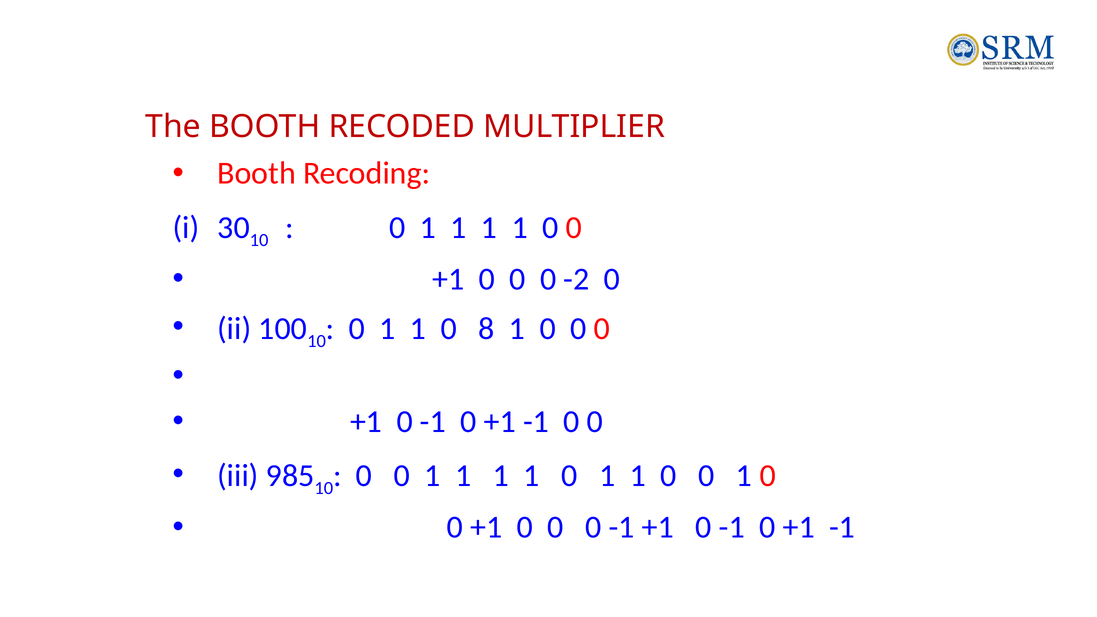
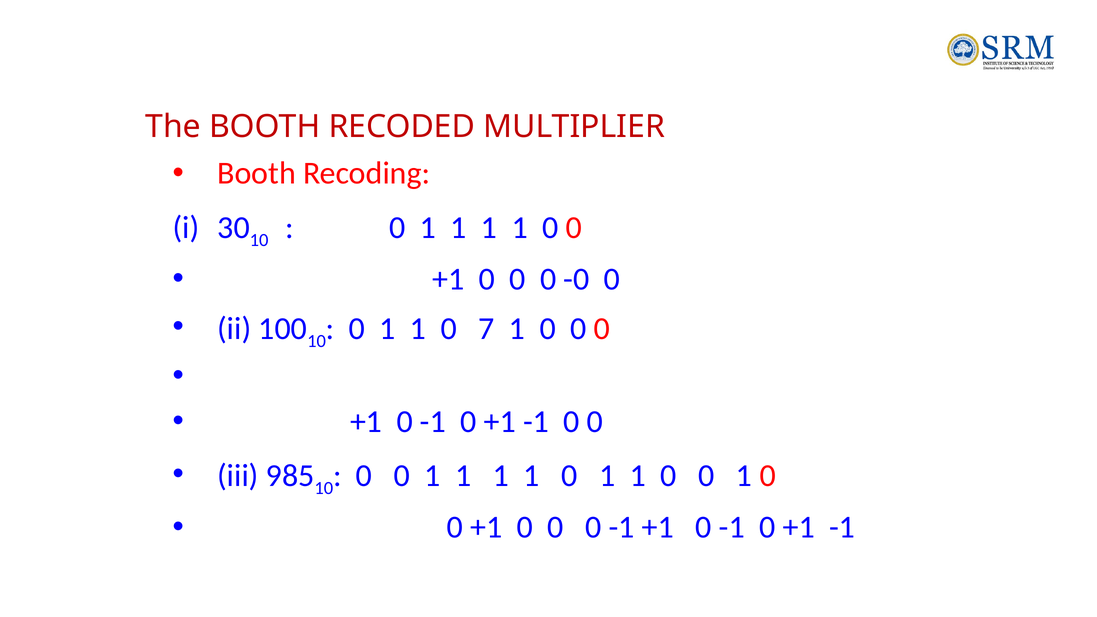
-2: -2 -> -0 (576, 279)
8: 8 -> 7 (487, 329)
